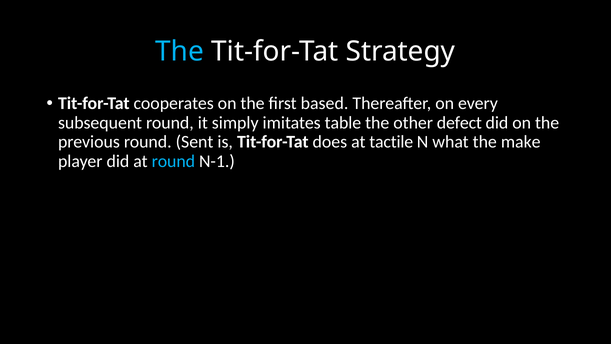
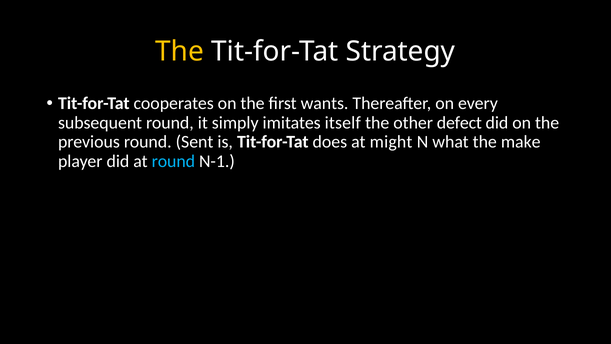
The colour: light blue -> yellow (180, 51)
based: based -> wants (325, 103)
table: table -> itself (343, 123)
tactile: tactile -> might (391, 142)
